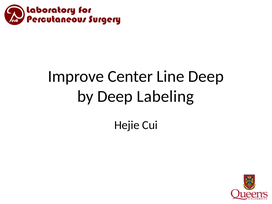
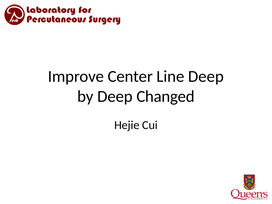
Labeling: Labeling -> Changed (166, 96)
